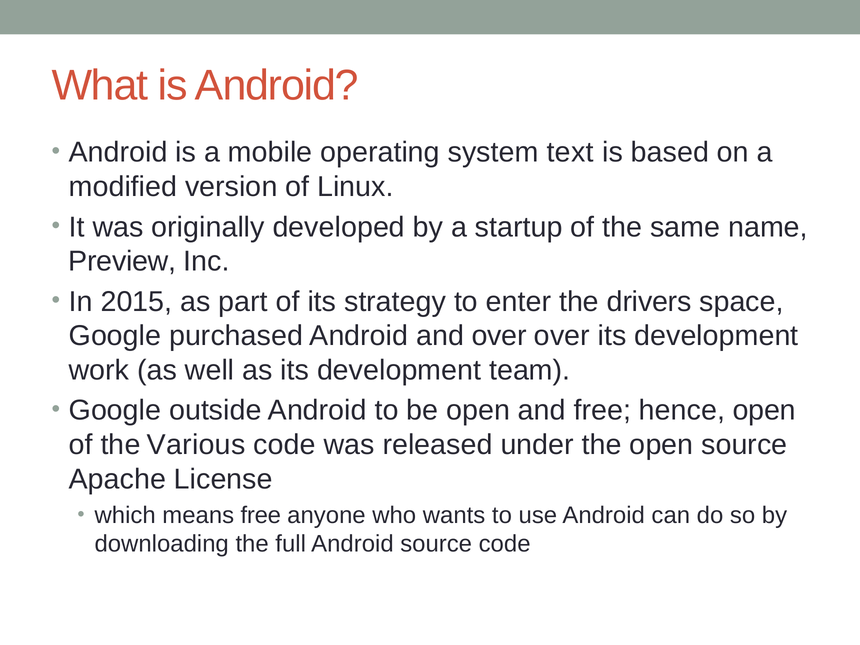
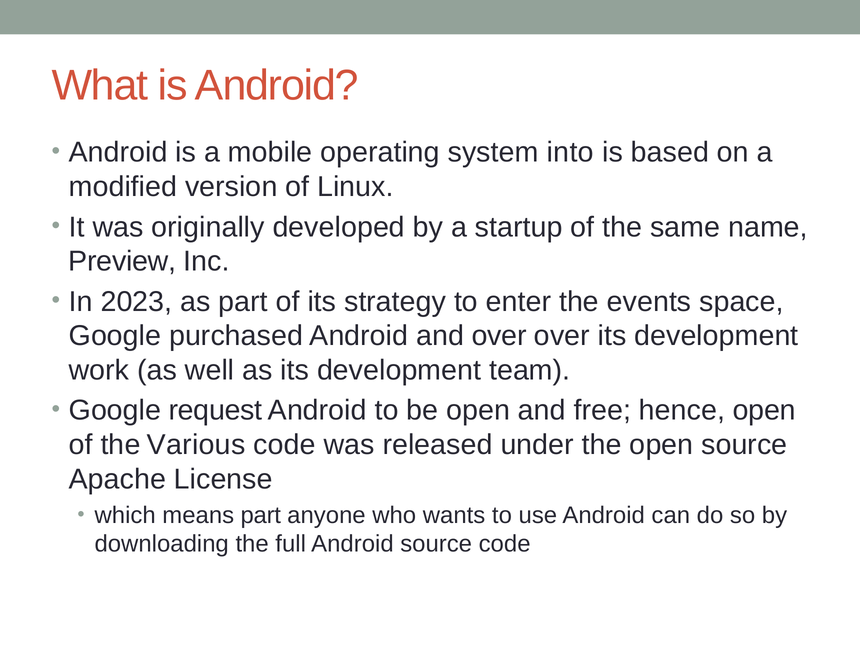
text: text -> into (570, 153)
2015: 2015 -> 2023 (136, 302)
drivers: drivers -> events (649, 302)
outside: outside -> request (215, 410)
means free: free -> part (261, 515)
